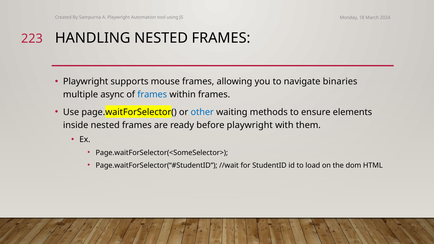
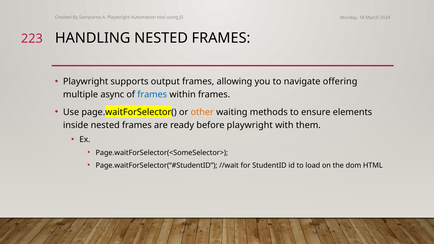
mouse: mouse -> output (165, 82)
binaries: binaries -> offering (340, 82)
other colour: blue -> orange (202, 112)
